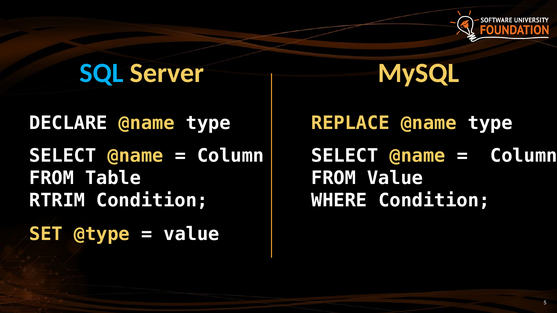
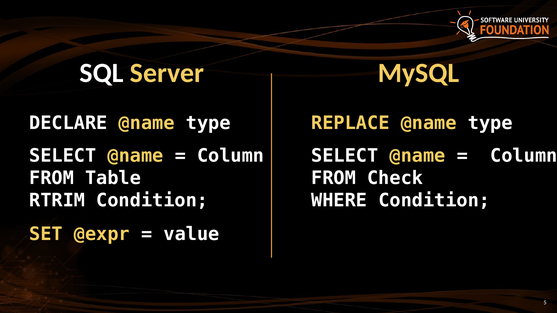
SQL colour: light blue -> white (102, 73)
FROM Value: Value -> Check (395, 178)
@type: @type -> @expr (102, 234)
